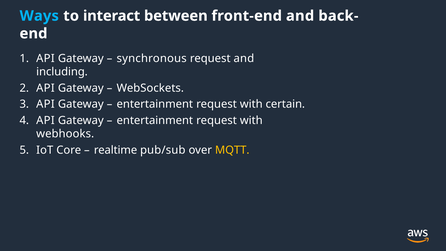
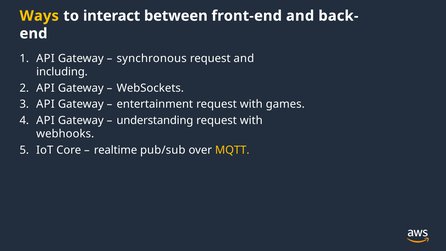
Ways colour: light blue -> yellow (39, 16)
certain: certain -> games (285, 104)
entertainment: entertainment -> understanding (155, 120)
